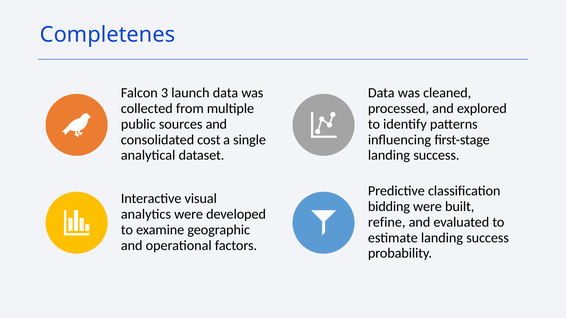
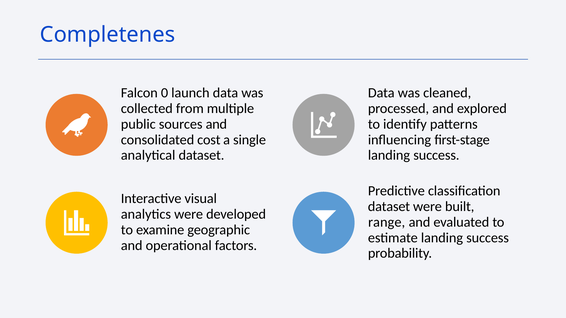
3: 3 -> 0 (165, 93)
bidding: bidding -> dataset (389, 207)
refine: refine -> range (387, 222)
